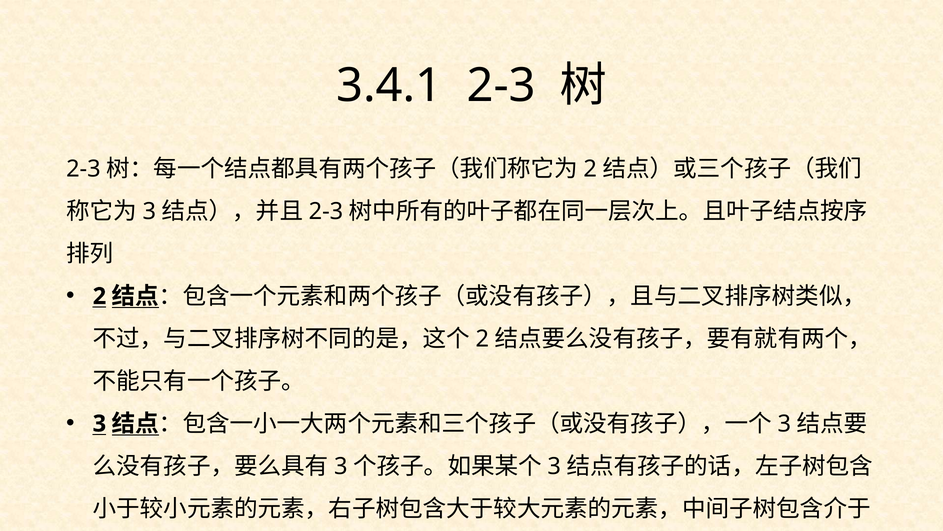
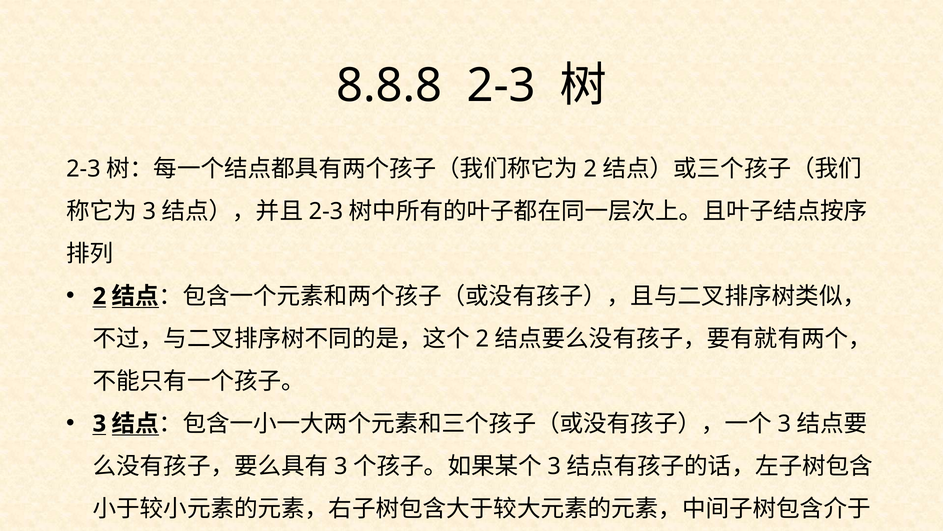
3.4.1: 3.4.1 -> 8.8.8 (389, 86)
